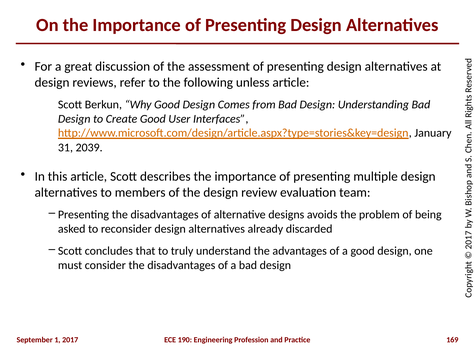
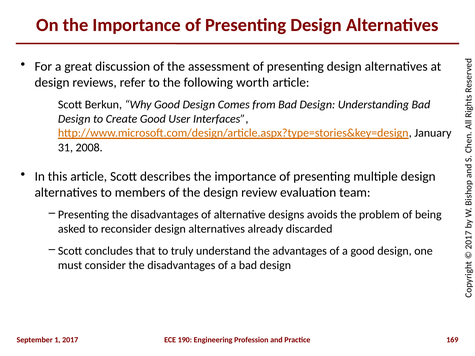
unless: unless -> worth (253, 82)
2039: 2039 -> 2008 (89, 148)
